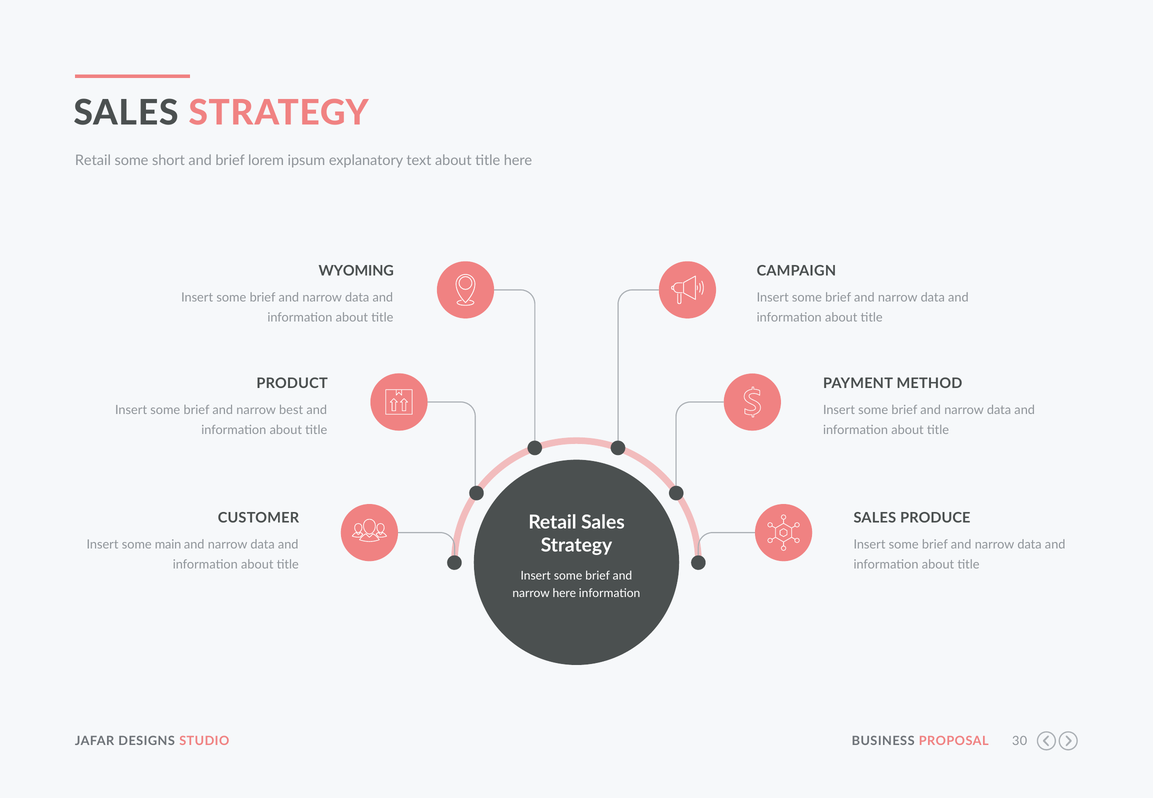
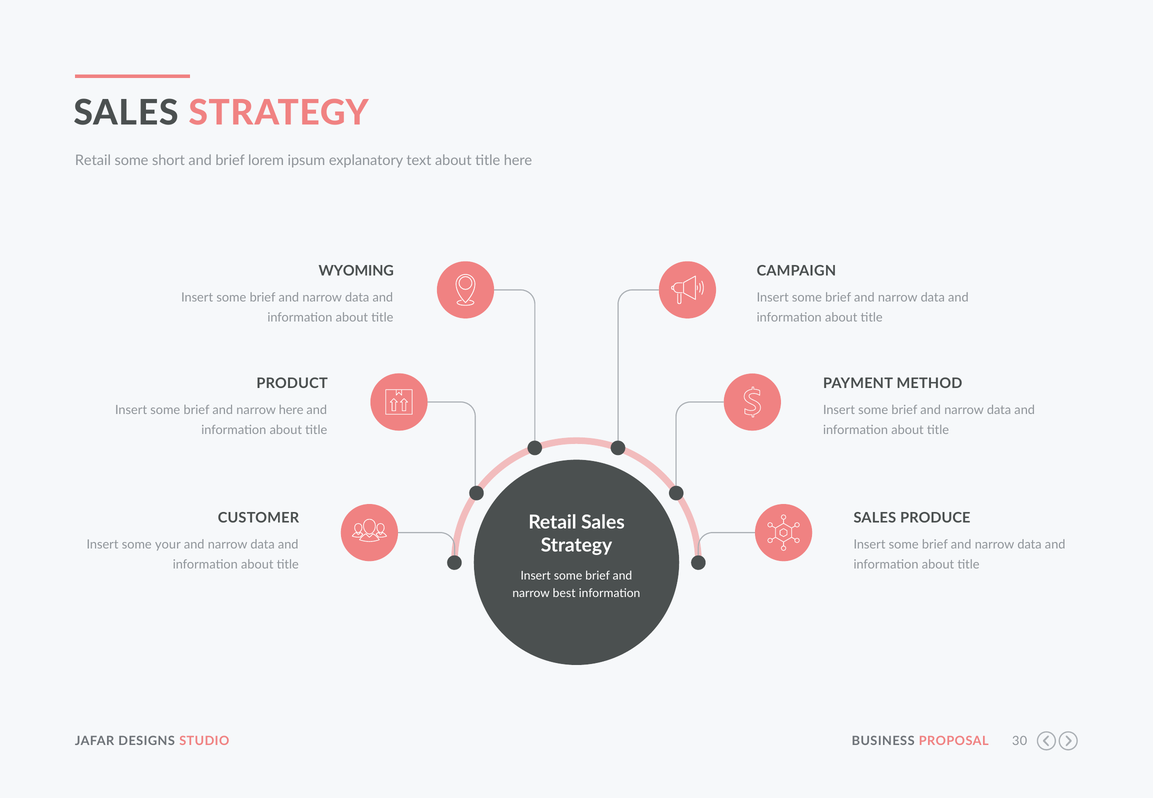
narrow best: best -> here (291, 410)
main: main -> your (168, 545)
narrow here: here -> best (564, 593)
